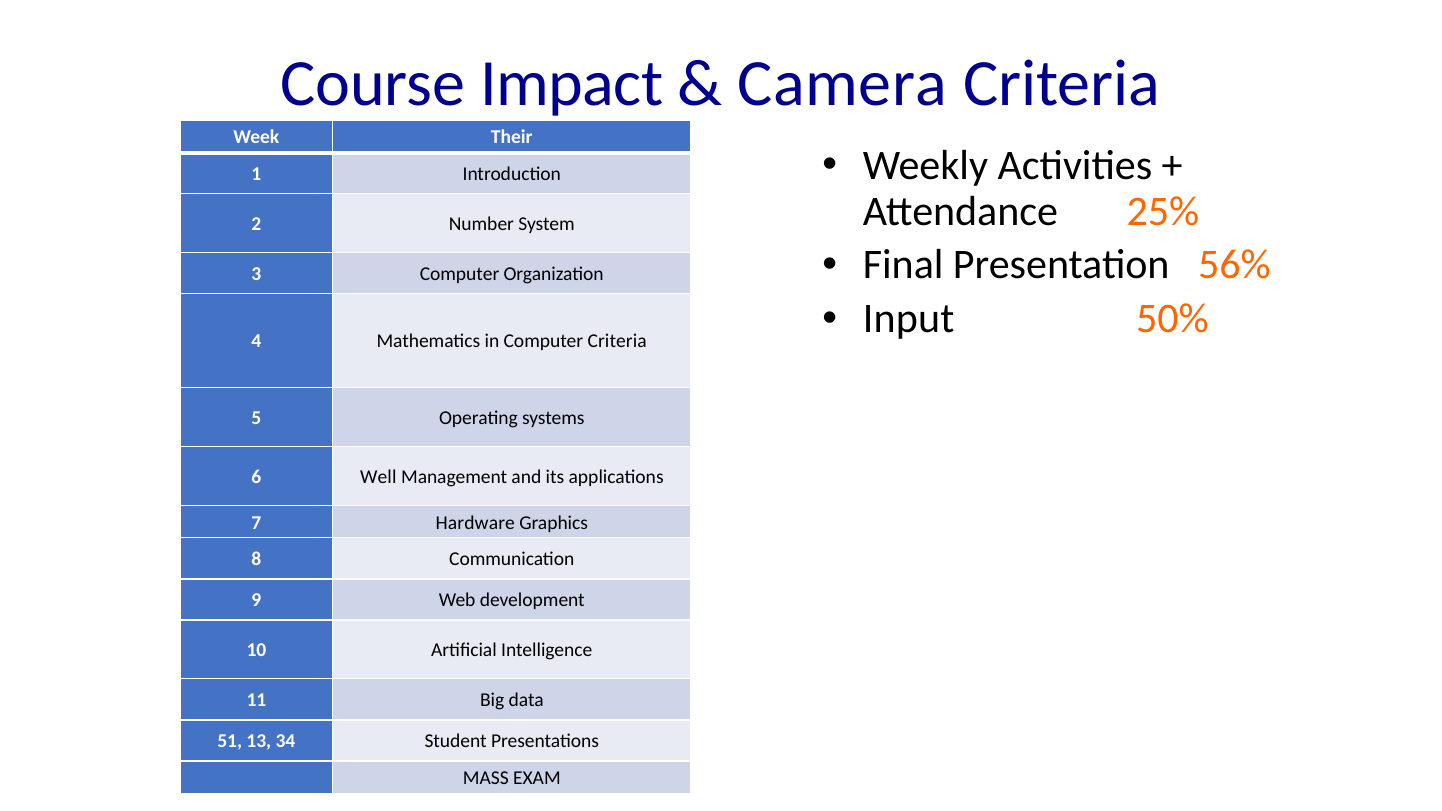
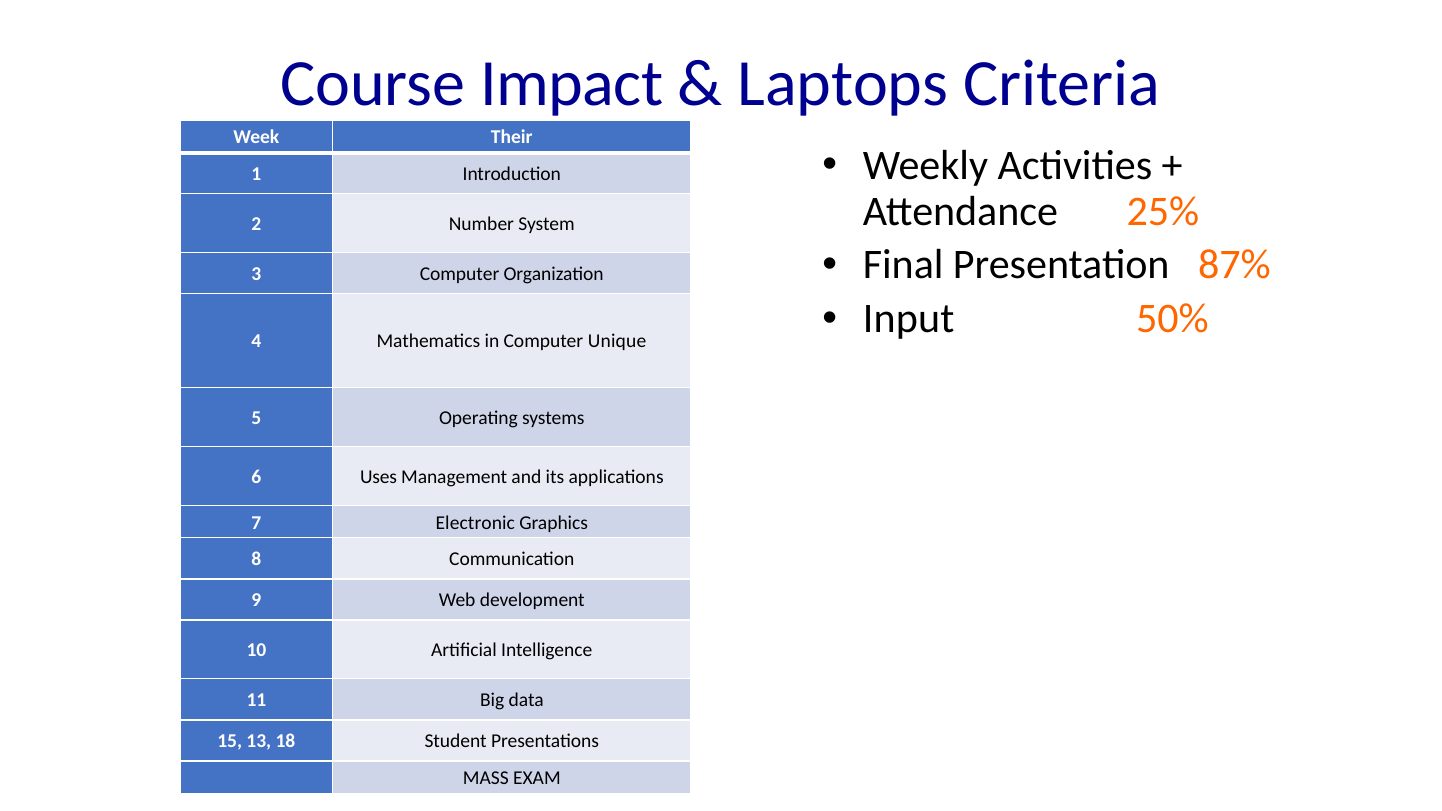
Camera: Camera -> Laptops (843, 83)
56%: 56% -> 87% (1234, 265)
Computer Criteria: Criteria -> Unique (617, 342)
Well: Well -> Uses (379, 477)
Hardware: Hardware -> Electronic (475, 523)
51: 51 -> 15 (230, 741)
34: 34 -> 18 (285, 741)
